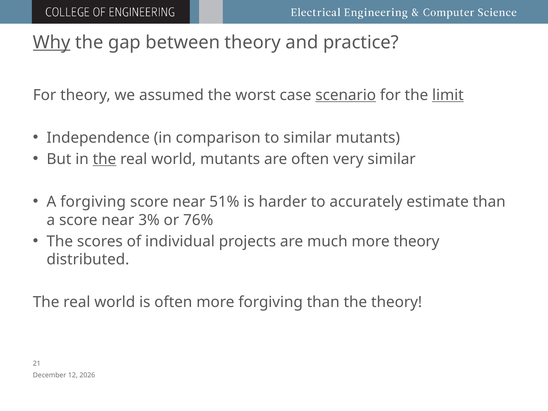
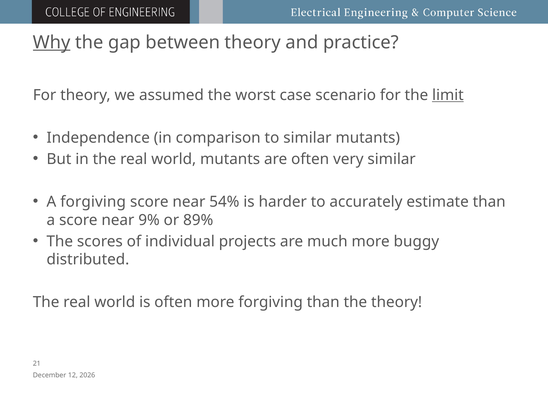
scenario underline: present -> none (346, 95)
the underline: present -> none (104, 159)
51%: 51% -> 54% (224, 202)
3%: 3% -> 9% (149, 220)
76%: 76% -> 89% (198, 220)
more theory: theory -> buggy (416, 241)
